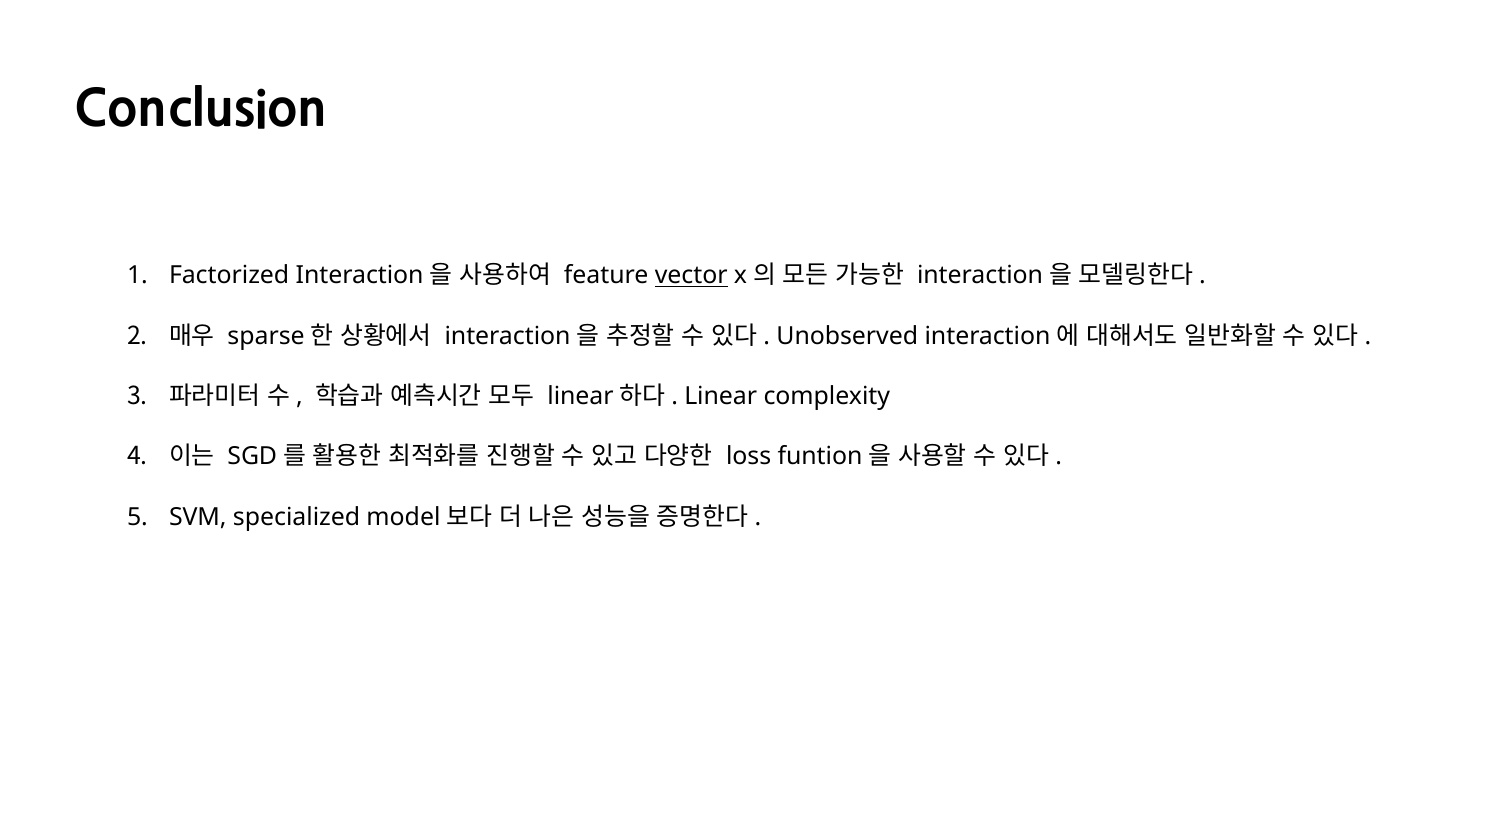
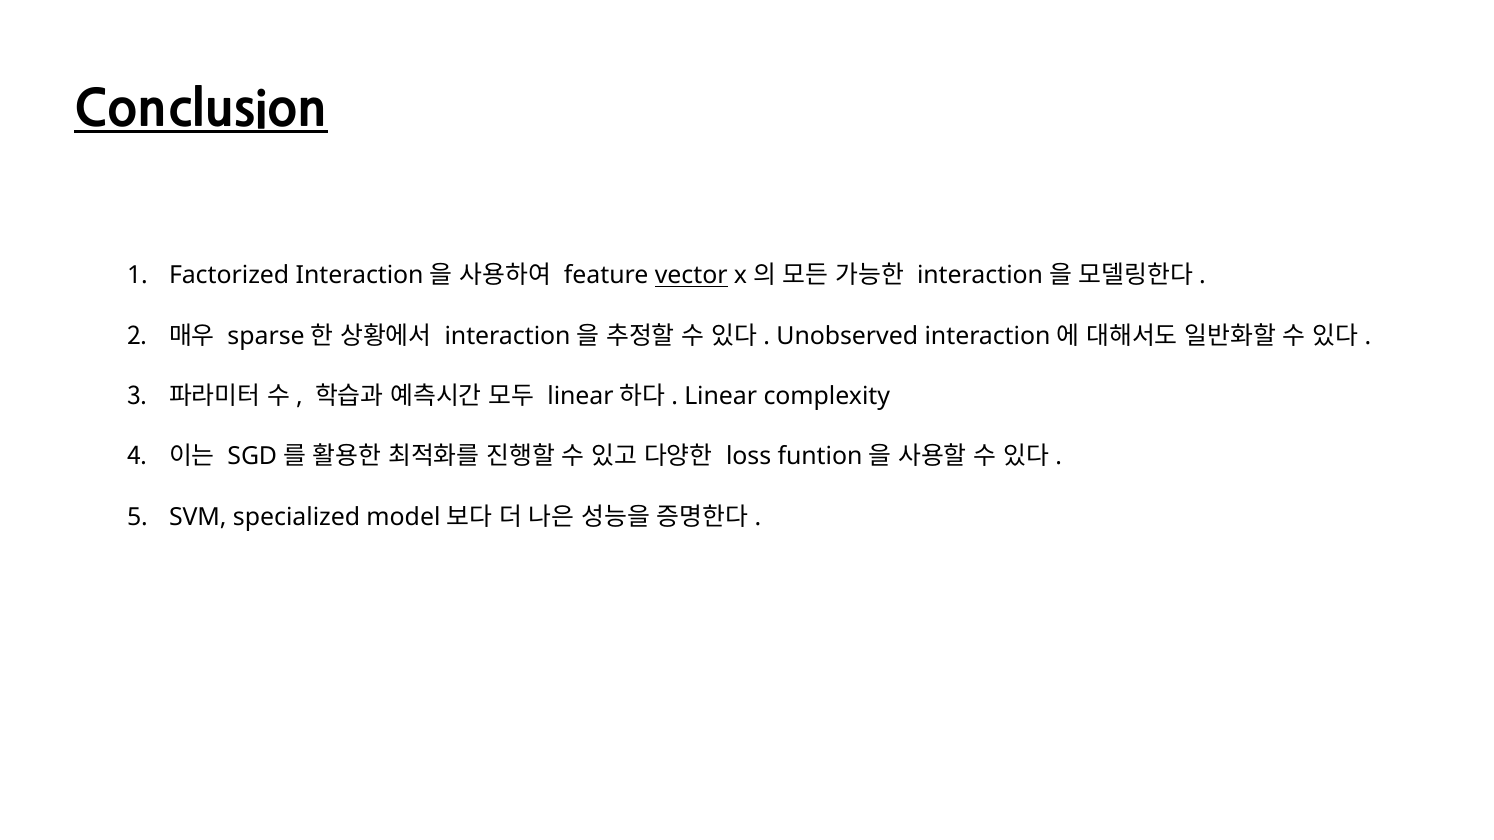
Conclusion underline: none -> present (201, 110)
